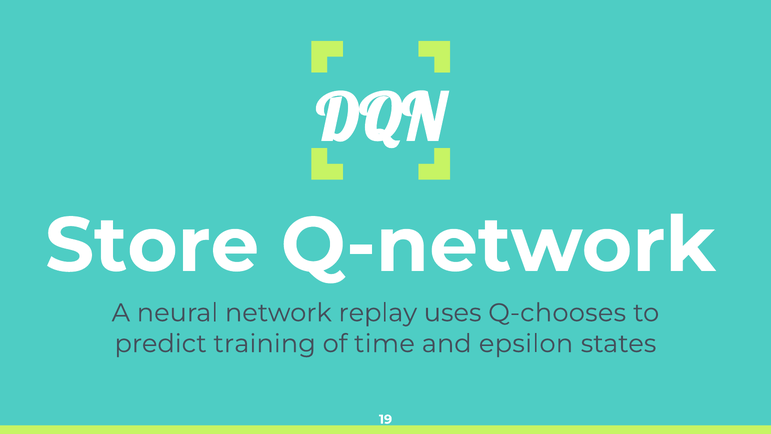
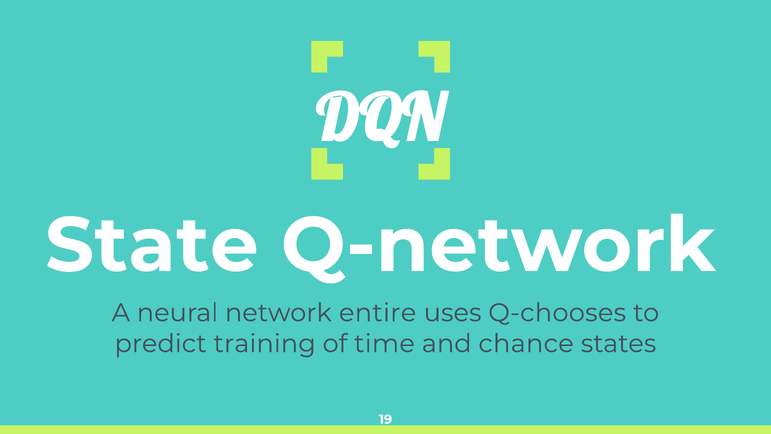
Store: Store -> State (152, 245)
replay: replay -> entire (378, 313)
epsilon: epsilon -> chance (526, 343)
